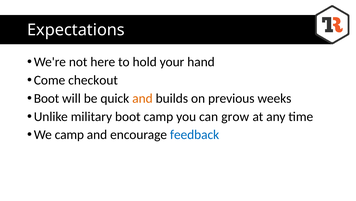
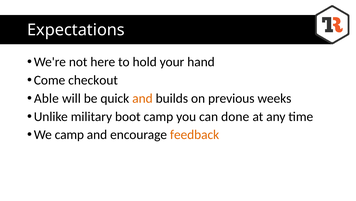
Boot: Boot -> Able (46, 98)
grow: grow -> done (235, 116)
feedback colour: blue -> orange (195, 134)
